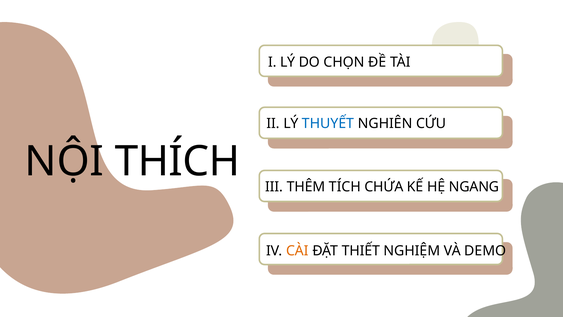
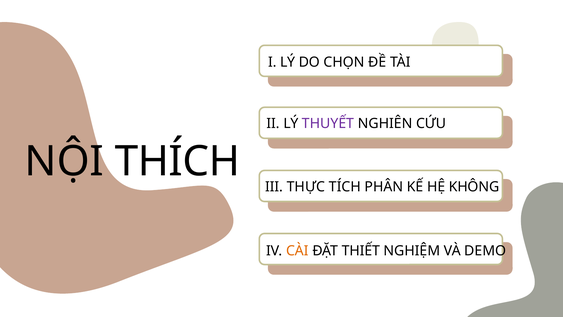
THUYẾT colour: blue -> purple (328, 124)
THÊM: THÊM -> THỰC (306, 187)
CHỨA: CHỨA -> PHÂN (384, 187)
NGANG: NGANG -> KHÔNG (474, 187)
